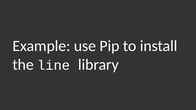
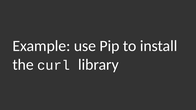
line: line -> curl (54, 65)
